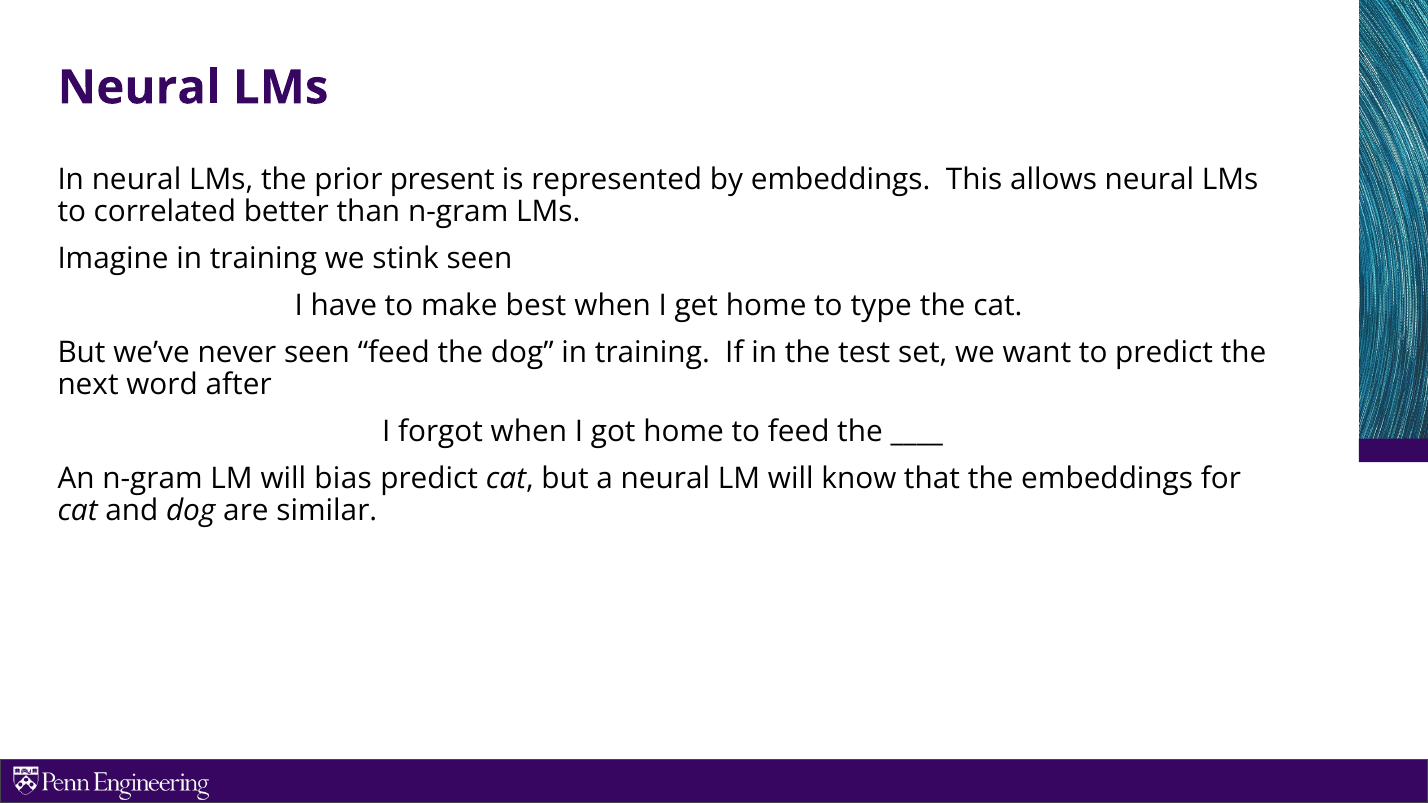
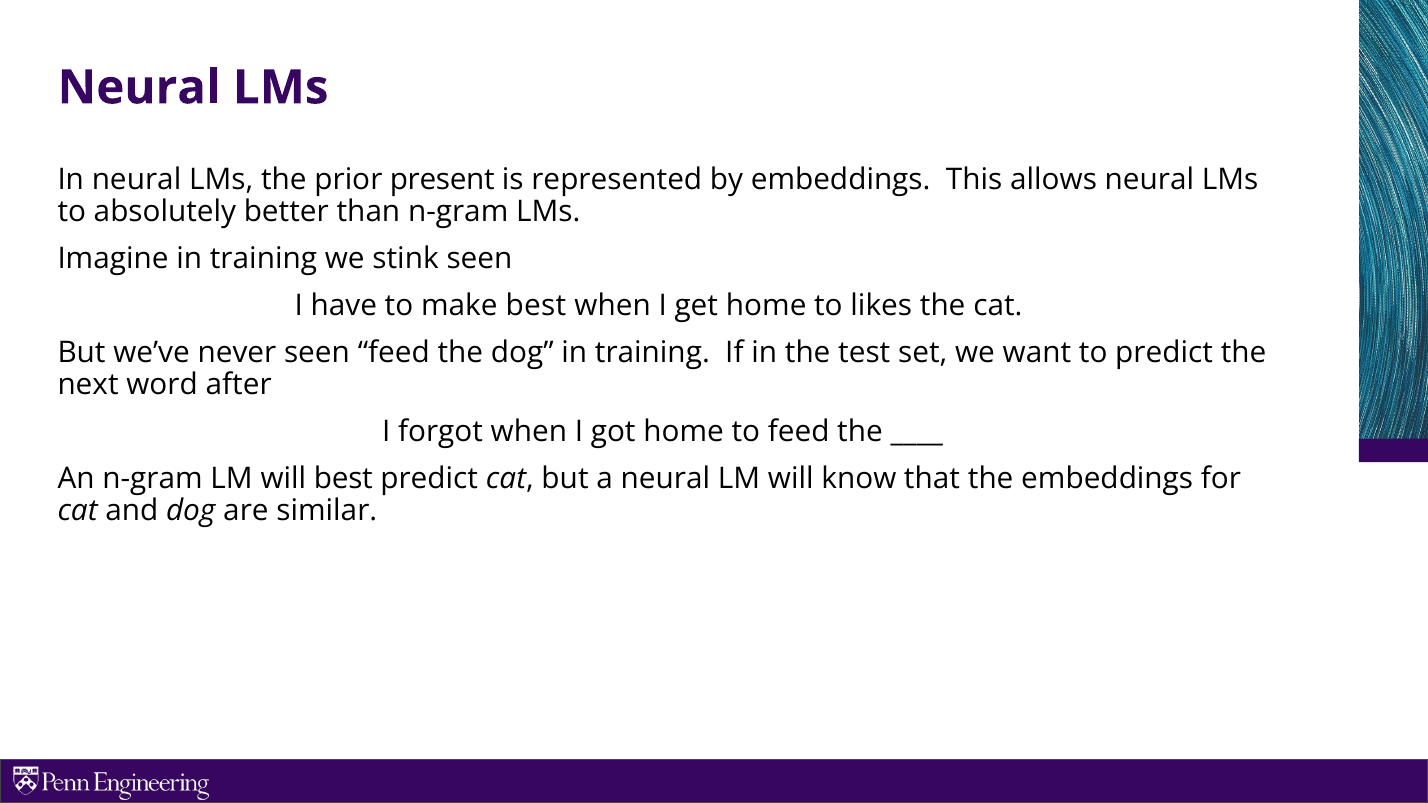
correlated: correlated -> absolutely (165, 211)
type: type -> likes (881, 306)
will bias: bias -> best (343, 479)
